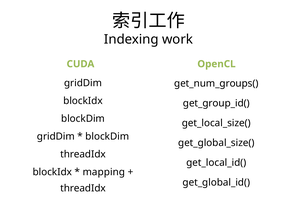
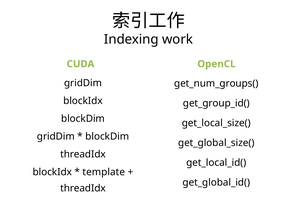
mapping: mapping -> template (104, 172)
